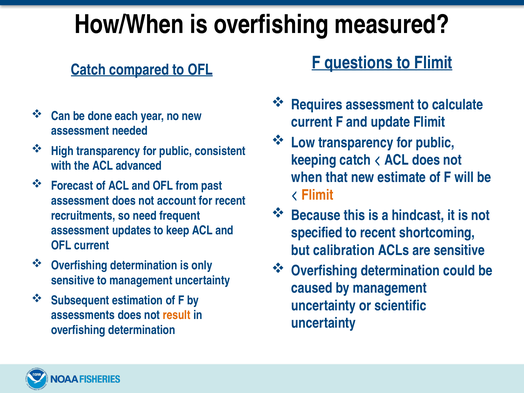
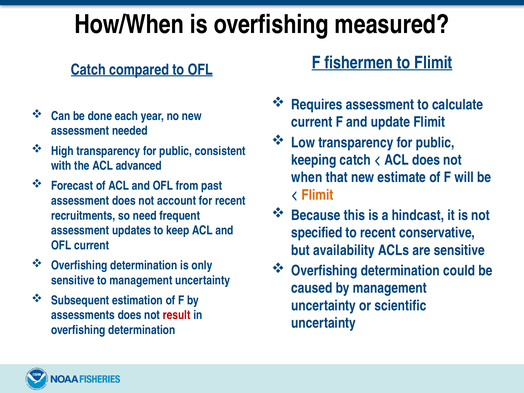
questions: questions -> fishermen (359, 63)
shortcoming: shortcoming -> conservative (437, 233)
calibration: calibration -> availability (344, 250)
result colour: orange -> red (177, 315)
